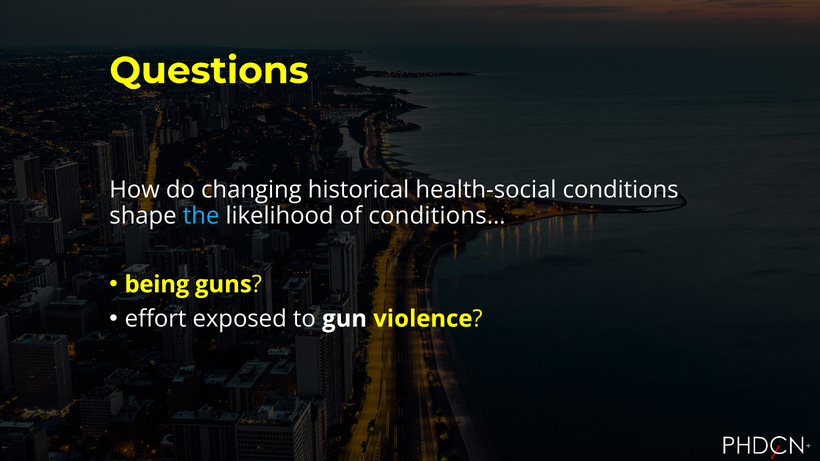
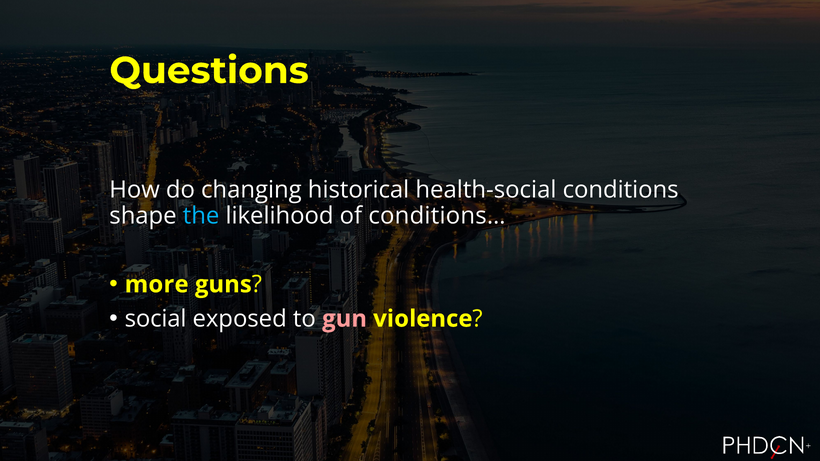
being: being -> more (157, 285)
effort: effort -> social (156, 319)
gun colour: white -> pink (345, 319)
